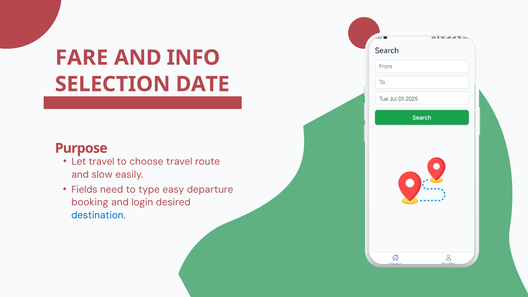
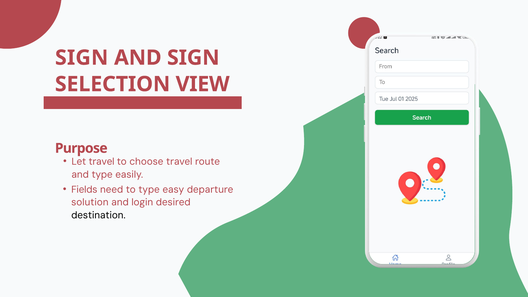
FARE: FARE -> SIGN (82, 58)
AND INFO: INFO -> SIGN (193, 58)
DATE: DATE -> VIEW (203, 84)
and slow: slow -> type (102, 175)
booking: booking -> solution (90, 202)
destination colour: blue -> black (98, 215)
